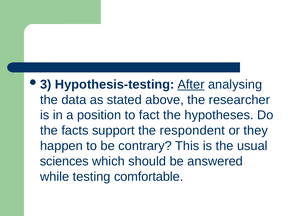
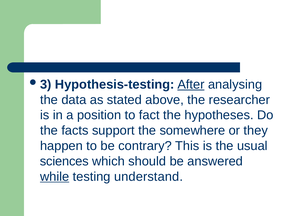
respondent: respondent -> somewhere (192, 131)
while underline: none -> present (55, 177)
comfortable: comfortable -> understand (149, 177)
